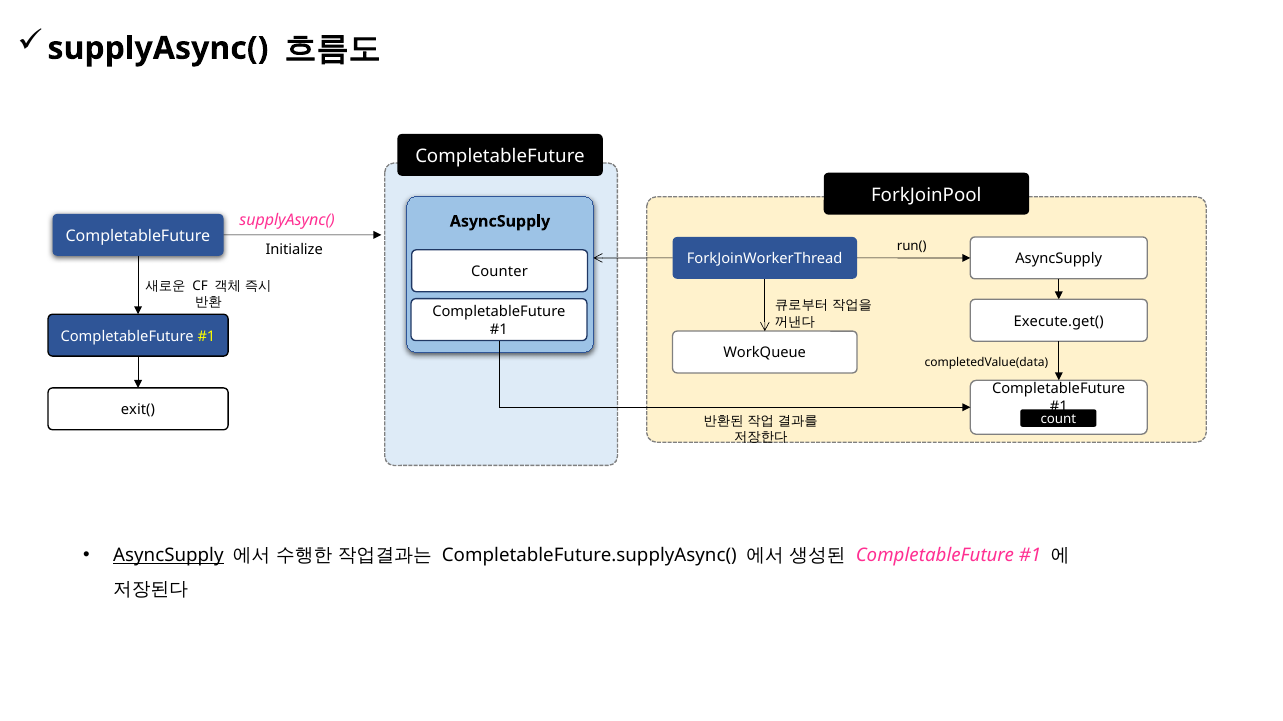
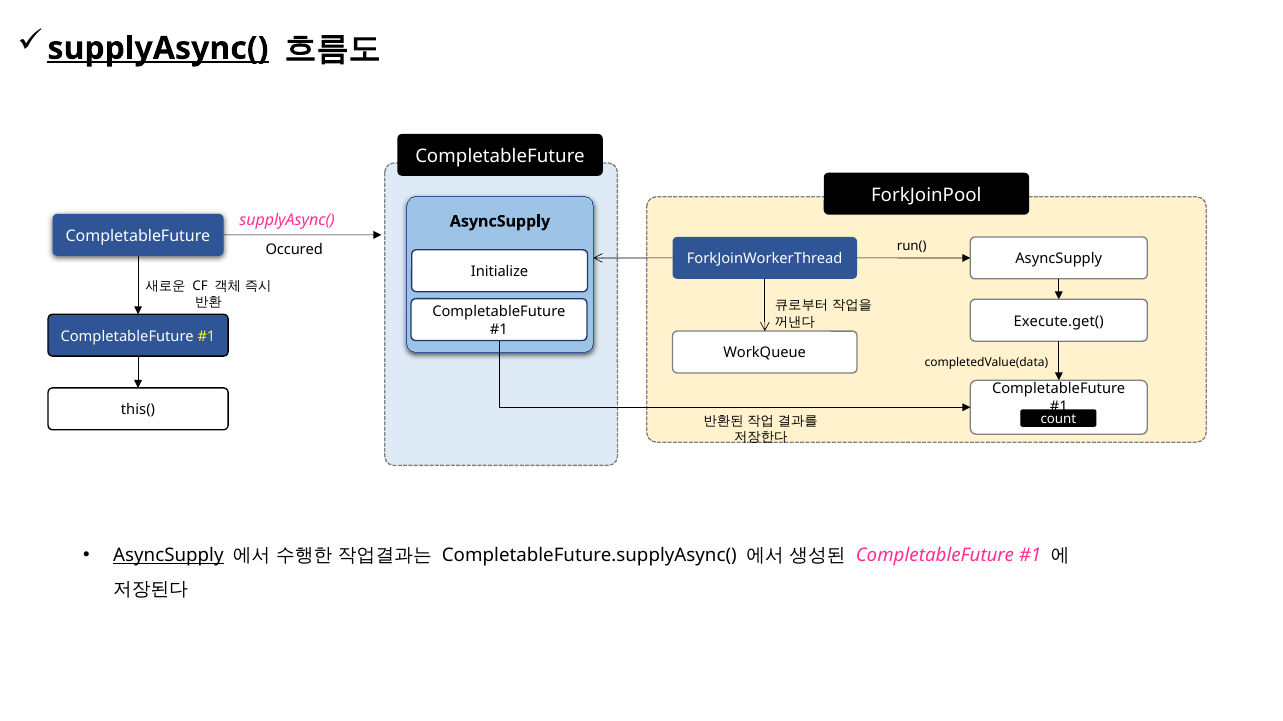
supplyAsync( underline: none -> present (158, 48)
Initialize: Initialize -> Occured (294, 250)
Counter: Counter -> Initialize (500, 272)
exit(: exit( -> this( (138, 410)
